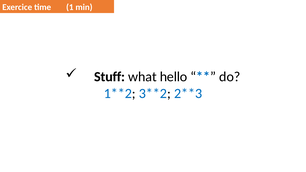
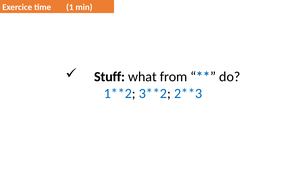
hello: hello -> from (174, 77)
